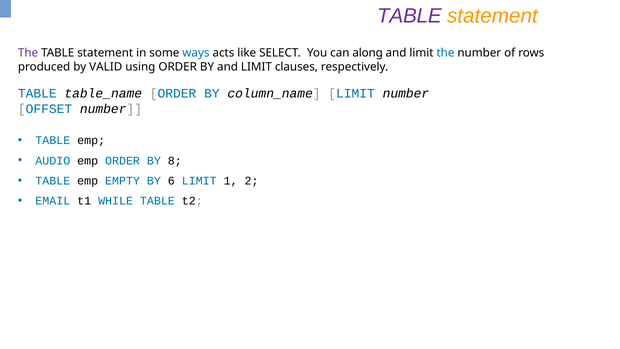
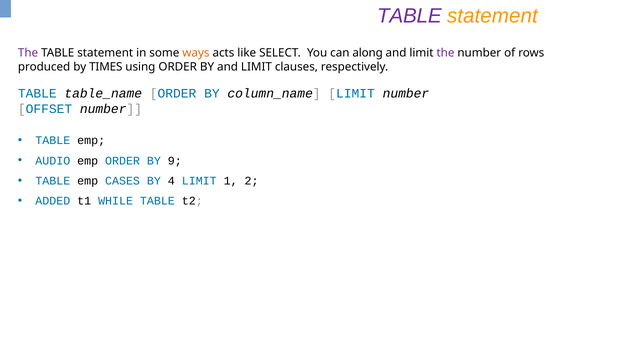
ways colour: blue -> orange (196, 53)
the colour: blue -> purple (445, 53)
VALID: VALID -> TIMES (106, 67)
8: 8 -> 9 (175, 161)
EMPTY: EMPTY -> CASES (123, 181)
6: 6 -> 4 (171, 181)
EMAIL: EMAIL -> ADDED (53, 201)
